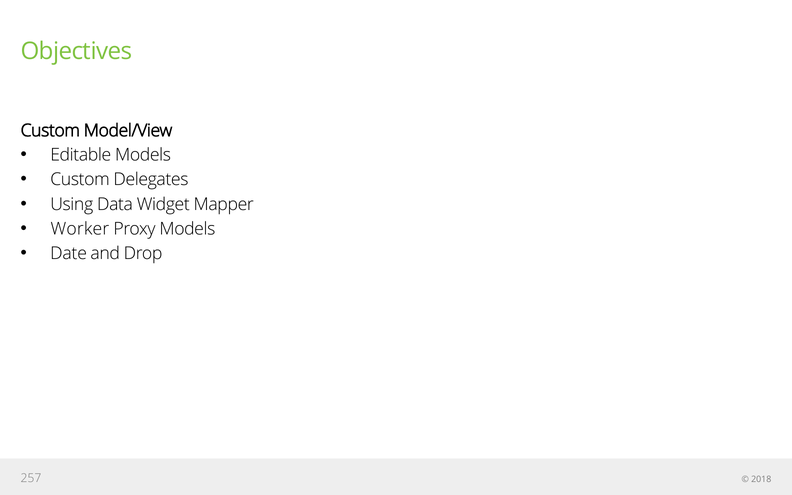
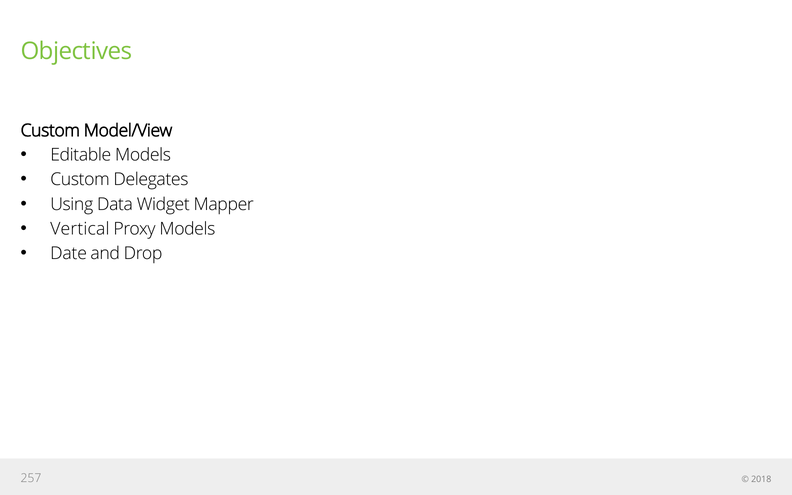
Worker: Worker -> Vertical (80, 229)
